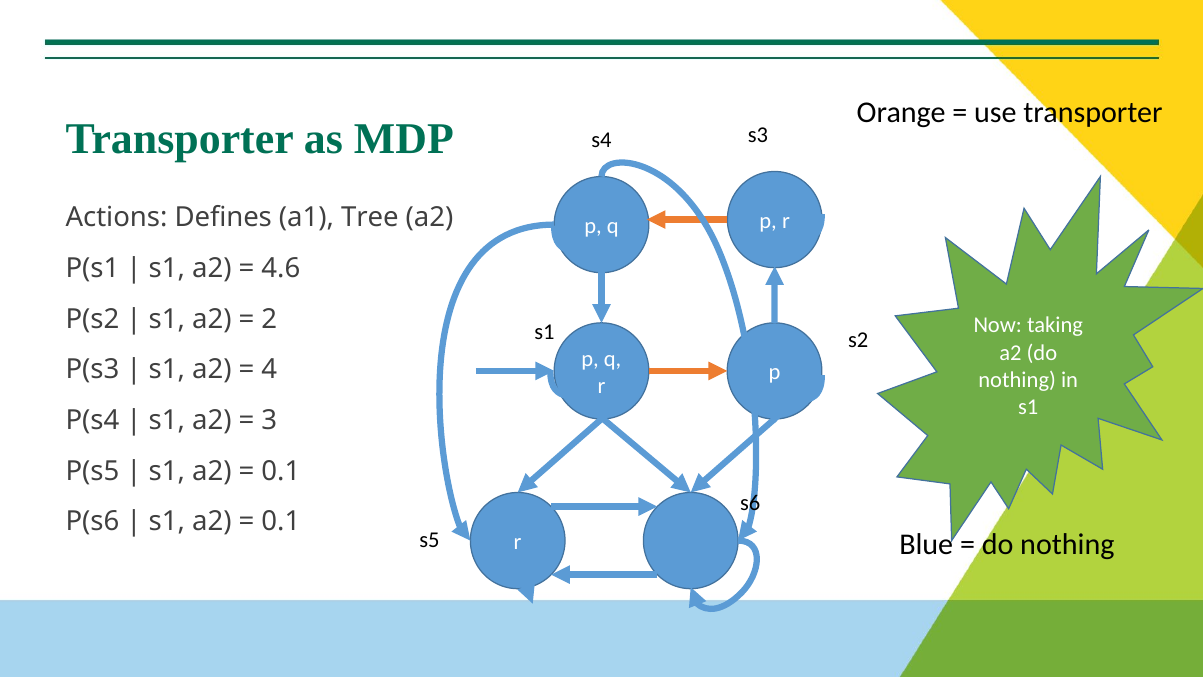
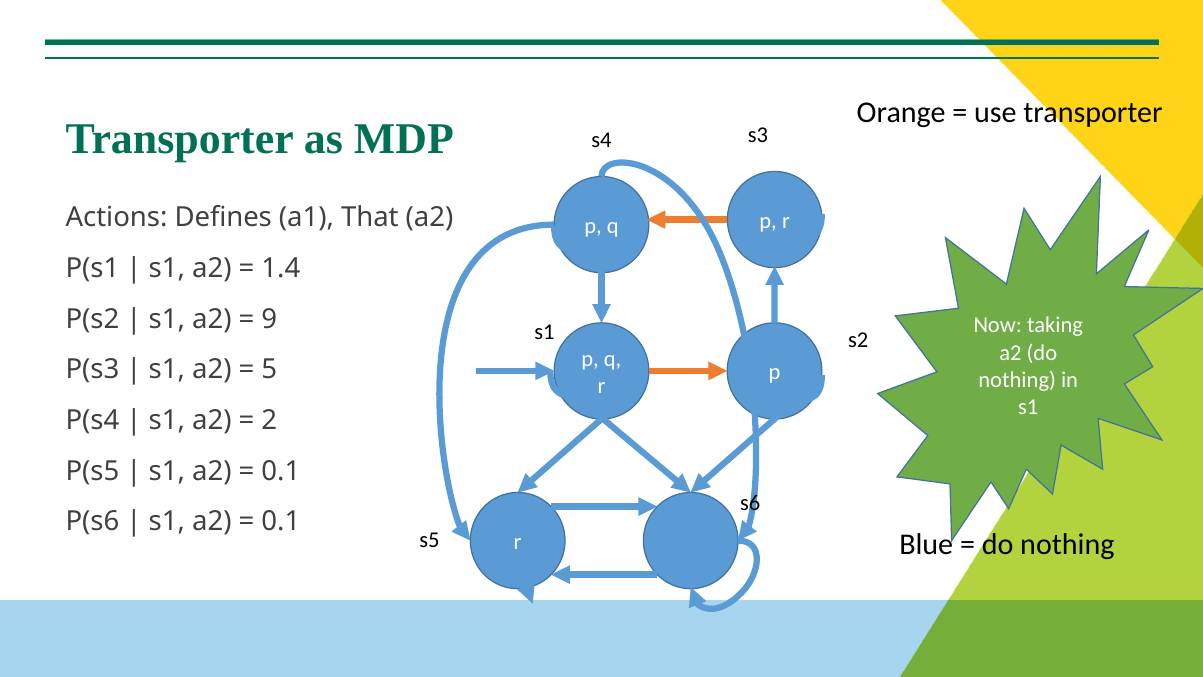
Tree: Tree -> That (370, 218)
4.6: 4.6 -> 1.4 (281, 268)
2: 2 -> 9 (269, 319)
4: 4 -> 5 (269, 370)
3: 3 -> 2 (269, 420)
